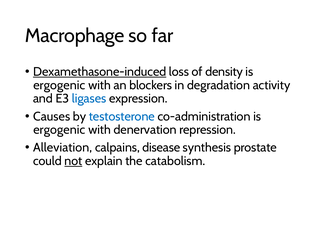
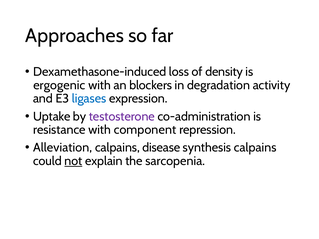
Macrophage: Macrophage -> Approaches (74, 36)
Dexamethasone-induced underline: present -> none (100, 72)
Causes: Causes -> Uptake (52, 117)
testosterone colour: blue -> purple (122, 117)
ergogenic: ergogenic -> resistance (59, 130)
denervation: denervation -> component (145, 130)
synthesis prostate: prostate -> calpains (255, 148)
catabolism: catabolism -> sarcopenia (175, 161)
